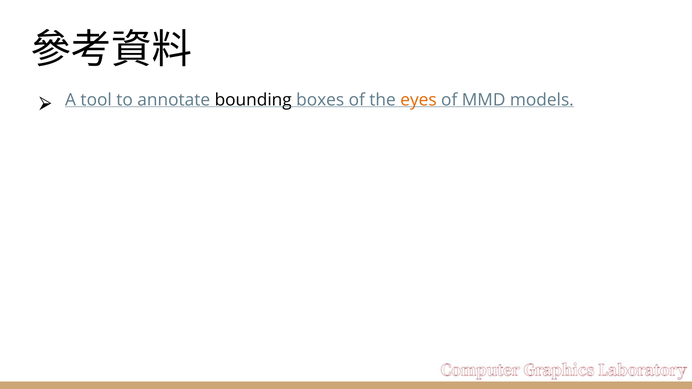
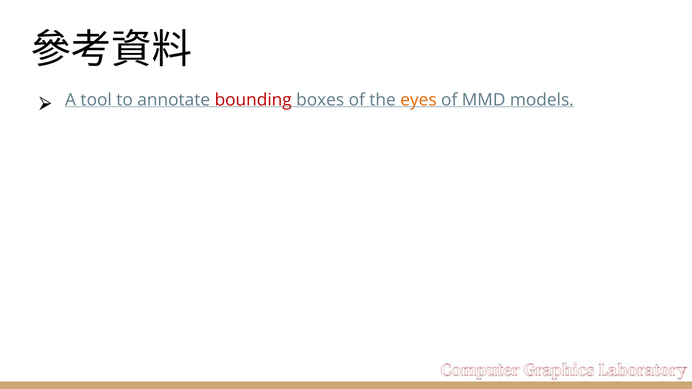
bounding colour: black -> red (253, 100)
